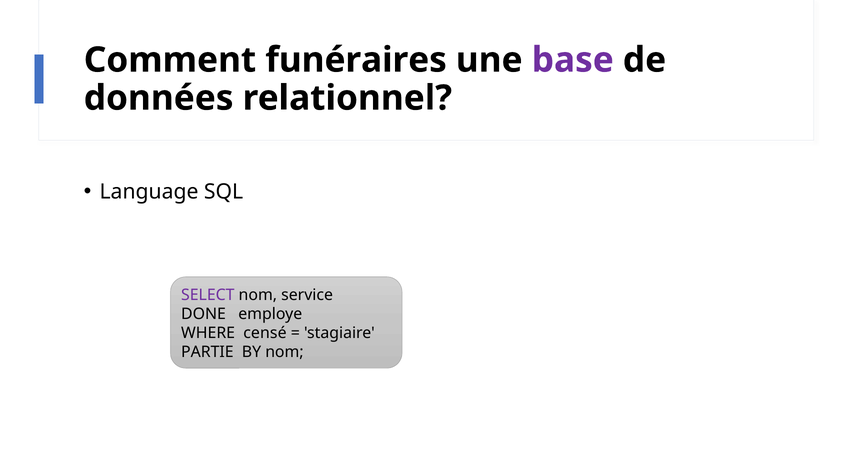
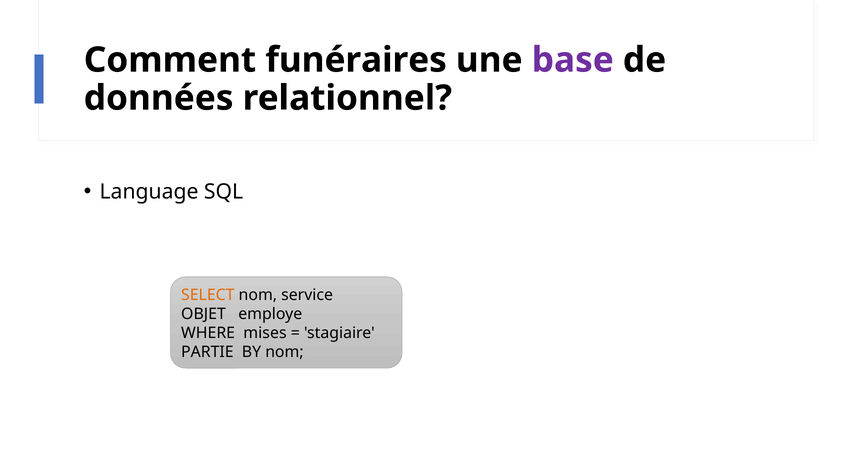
SELECT colour: purple -> orange (208, 295)
DONE: DONE -> OBJET (204, 314)
censé: censé -> mises (265, 333)
